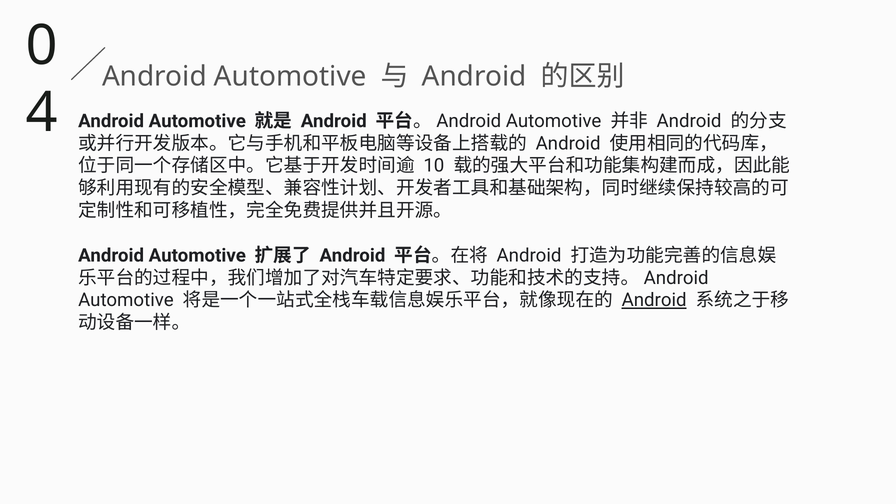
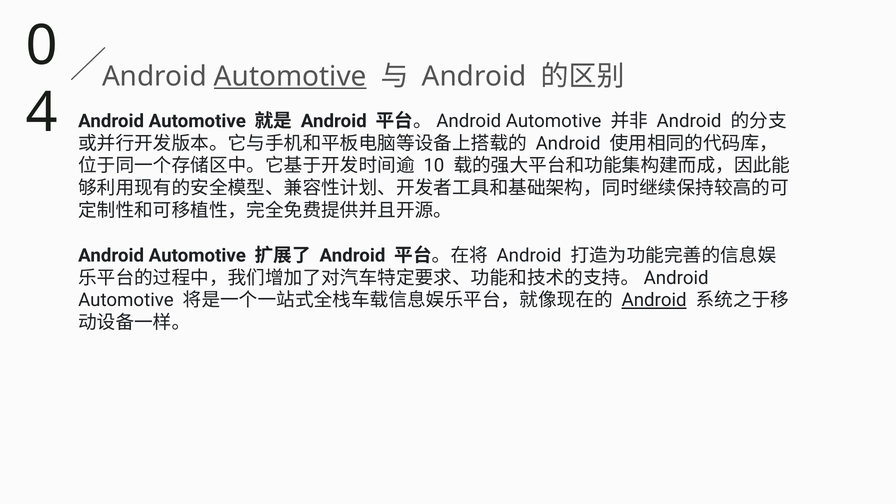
Automotive underline: none -> present (290, 76)
